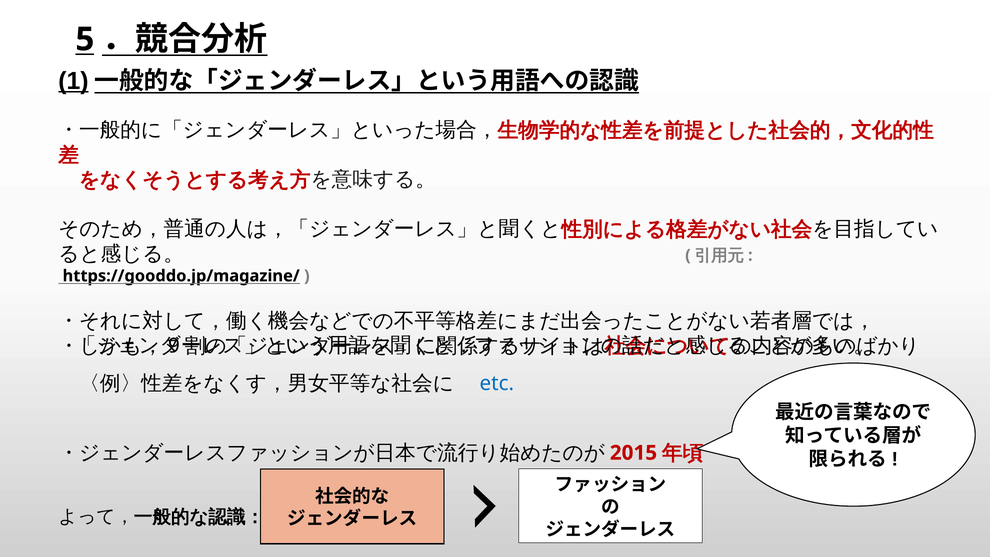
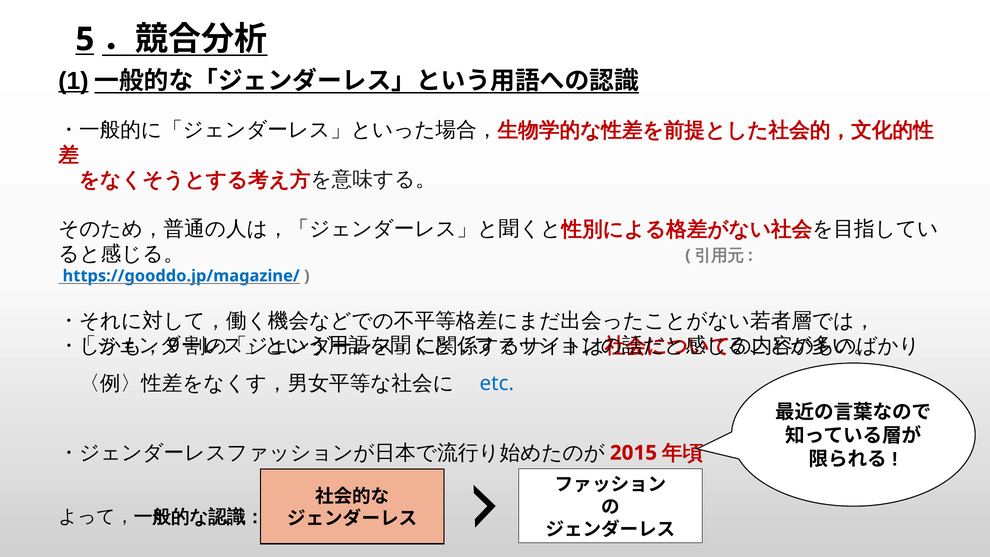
https://gooddo.jp/magazine/ colour: black -> blue (181, 276)
